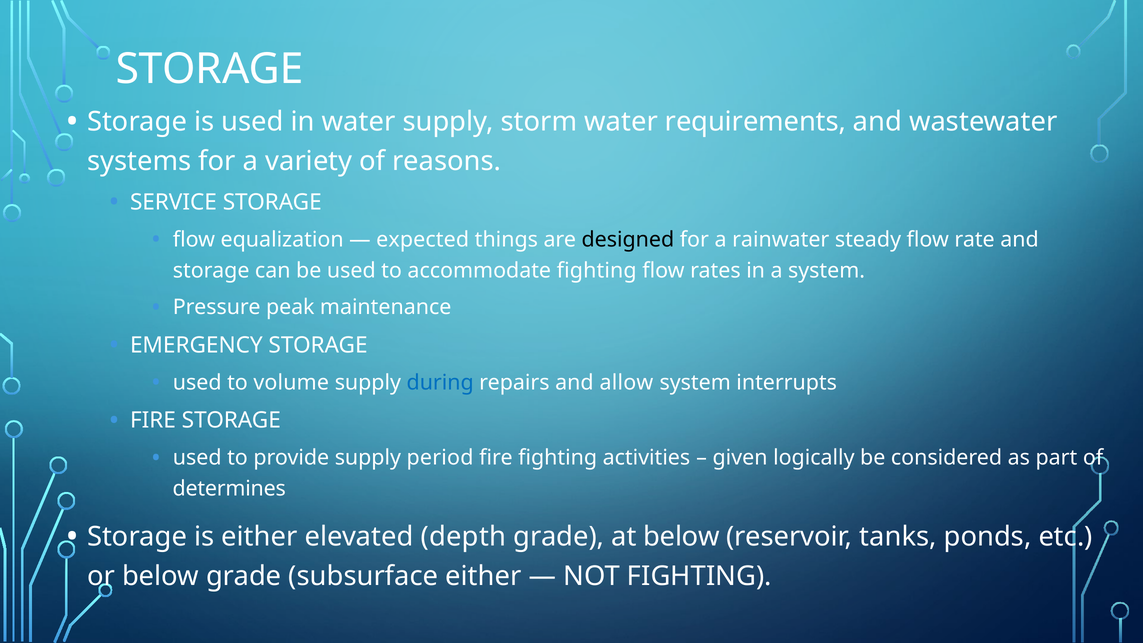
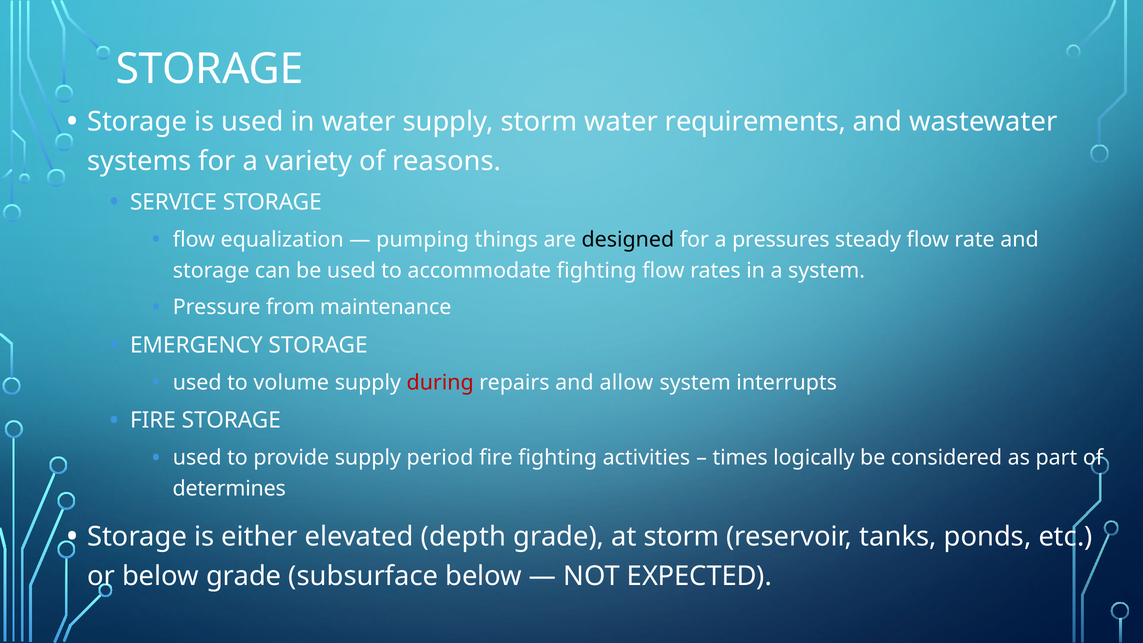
expected: expected -> pumping (423, 240)
rainwater: rainwater -> pressures (781, 240)
peak: peak -> from (290, 307)
during colour: blue -> red (440, 383)
given: given -> times (740, 458)
at below: below -> storm (682, 537)
subsurface either: either -> below (484, 576)
NOT FIGHTING: FIGHTING -> EXPECTED (699, 576)
